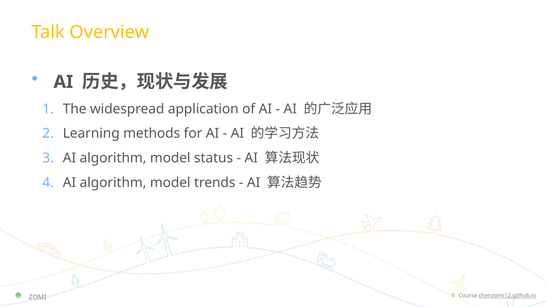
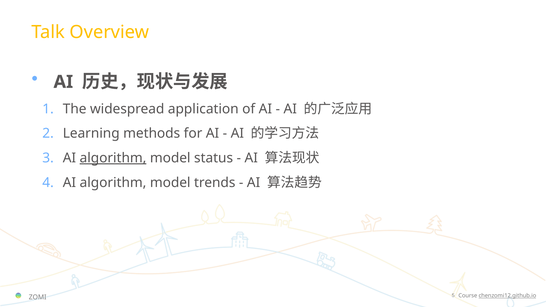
algorithm underline: none -> present (113, 158)
